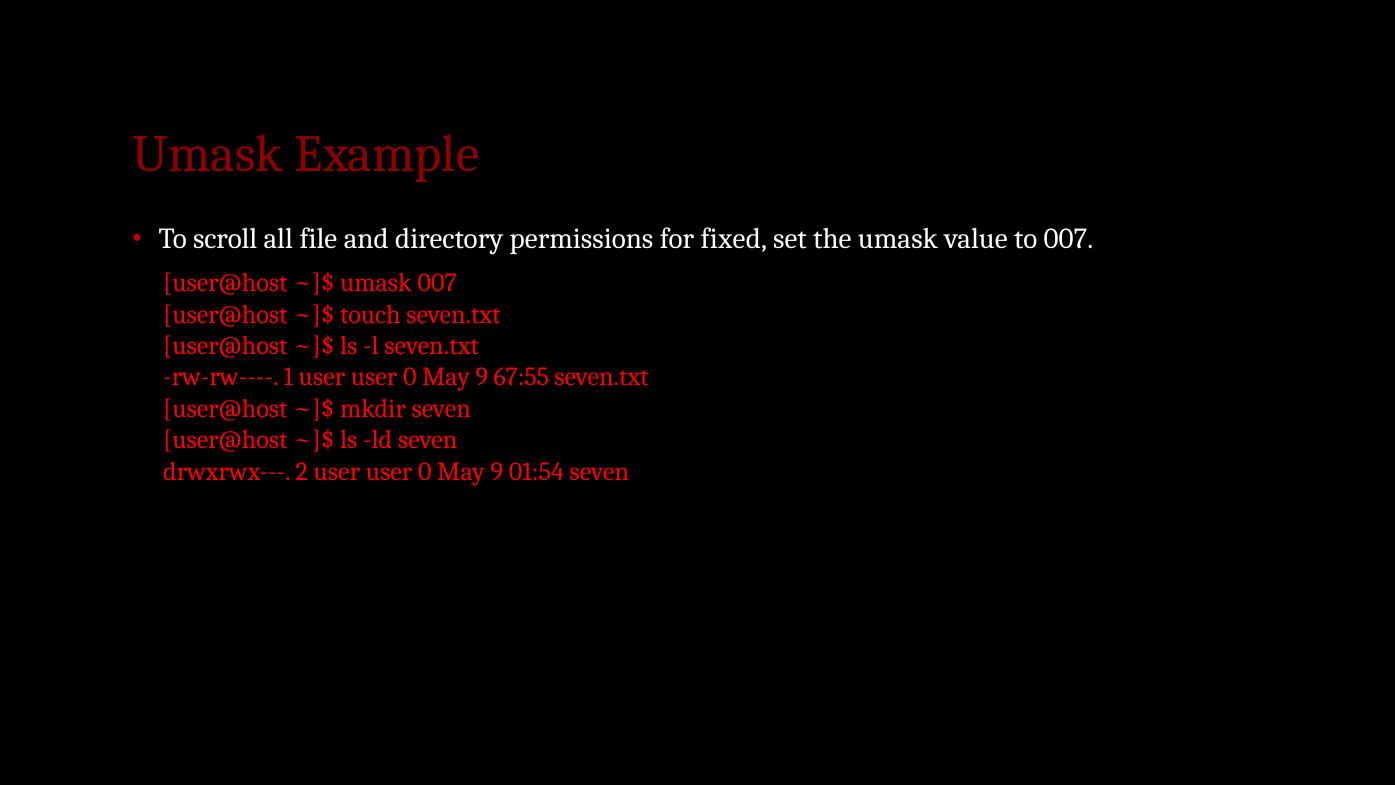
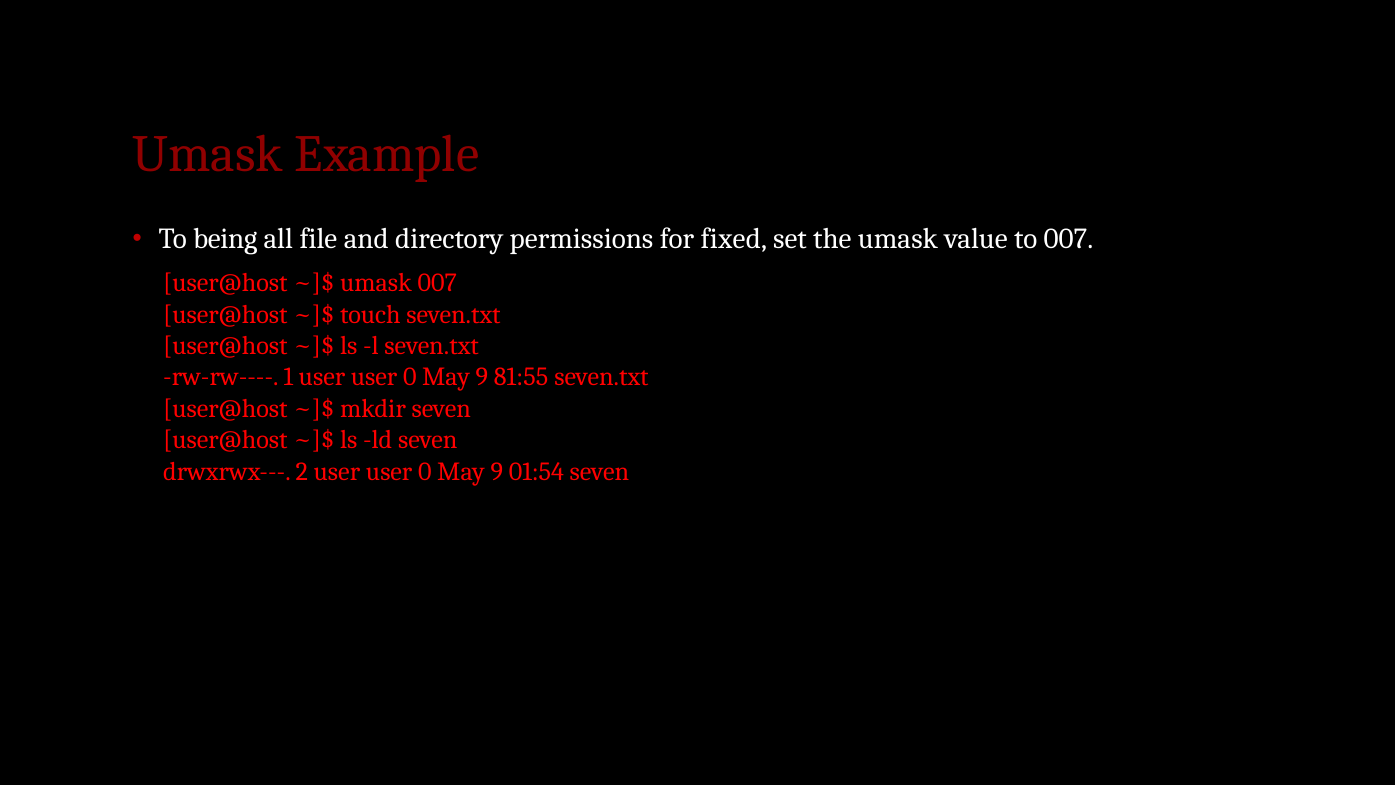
scroll: scroll -> being (225, 239)
67:55: 67:55 -> 81:55 (521, 377)
